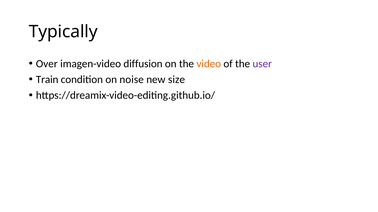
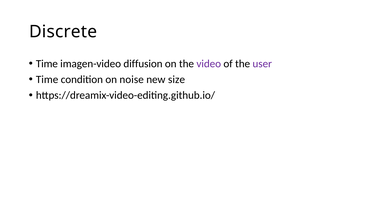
Typically: Typically -> Discrete (63, 32)
Over: Over -> Time (47, 64)
video colour: orange -> purple (209, 64)
Train: Train -> Time (47, 80)
